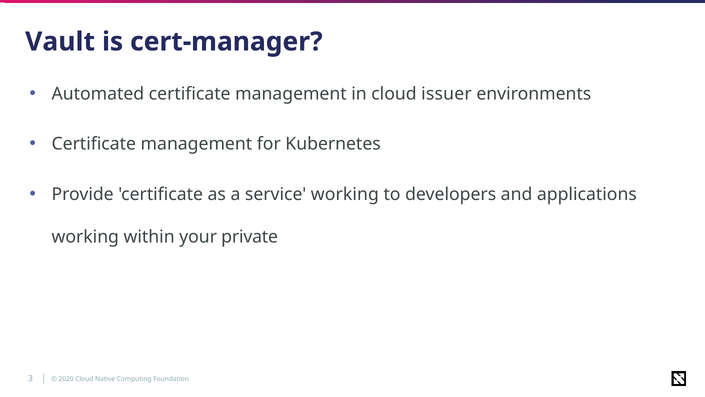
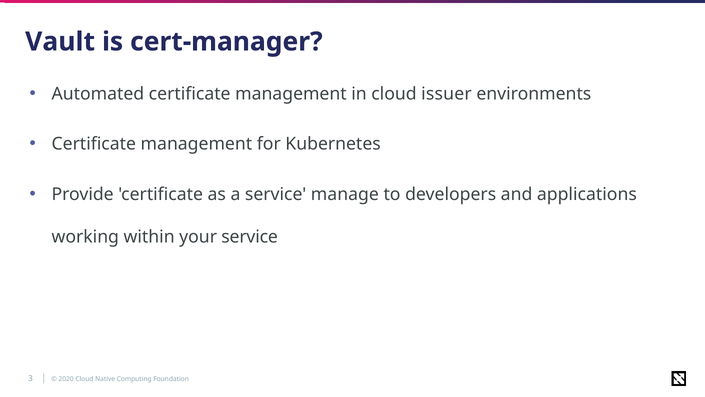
service working: working -> manage (345, 194)
your private: private -> service (250, 237)
